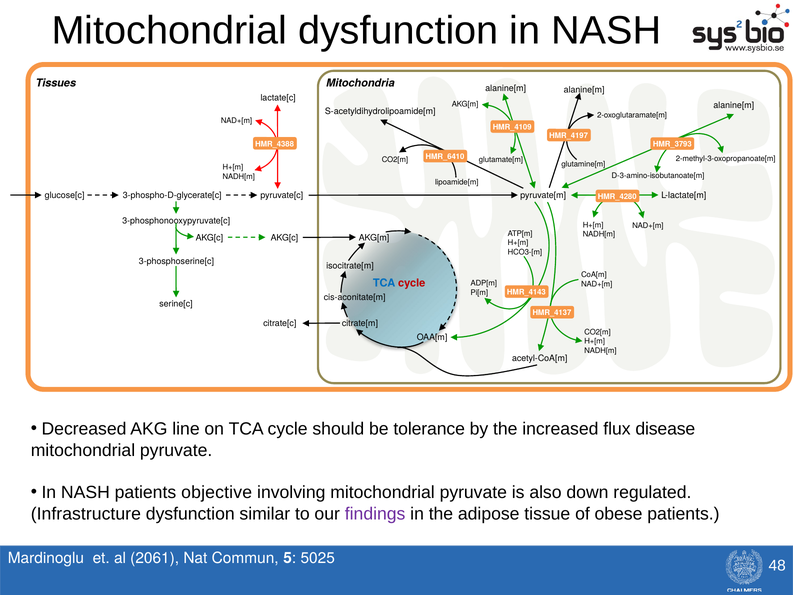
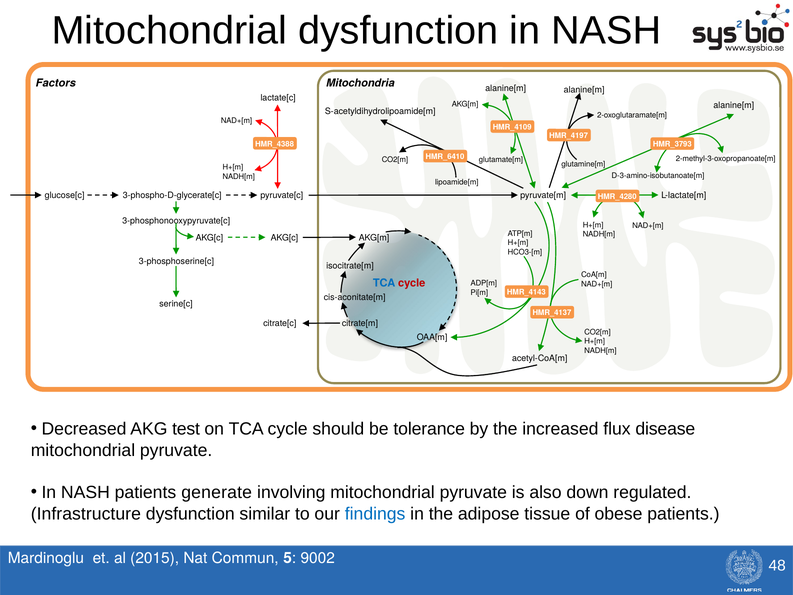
Tissues: Tissues -> Factors (56, 83)
line: line -> test (186, 429)
objective: objective -> generate (217, 492)
findings colour: purple -> blue (375, 513)
2061: 2061 -> 2015 (155, 558)
5025: 5025 -> 9002 (318, 558)
